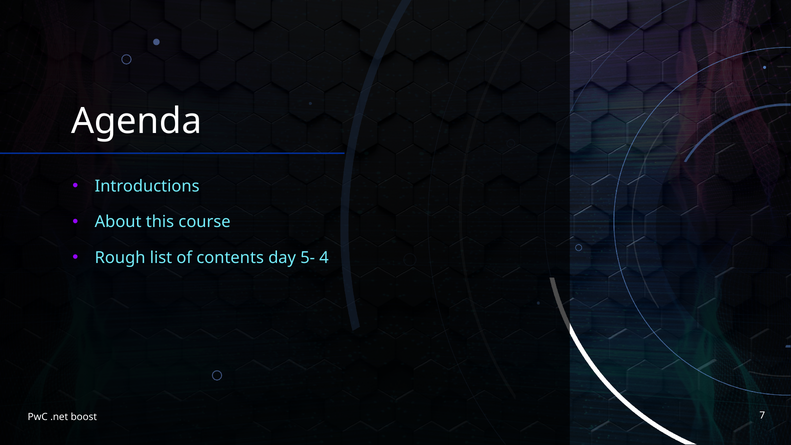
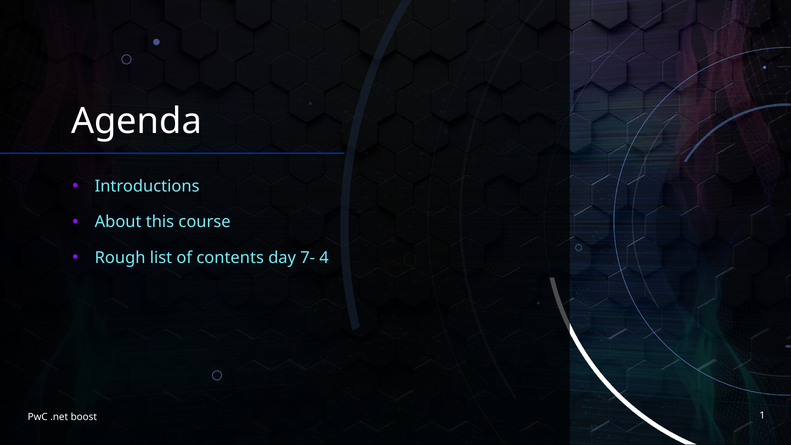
5-: 5- -> 7- (308, 258)
7: 7 -> 1 (762, 416)
